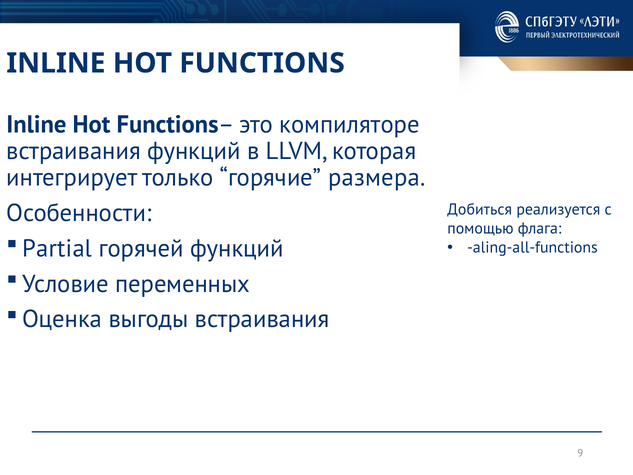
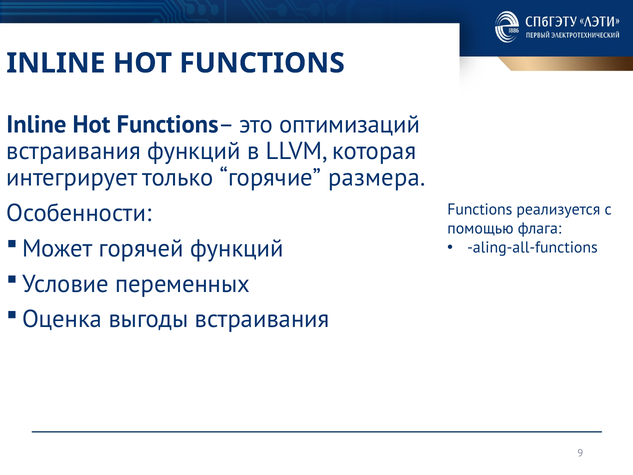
компиляторе: компиляторе -> оптимизаций (350, 124)
Добиться: Добиться -> Functions (480, 210)
Partial: Partial -> Может (57, 248)
